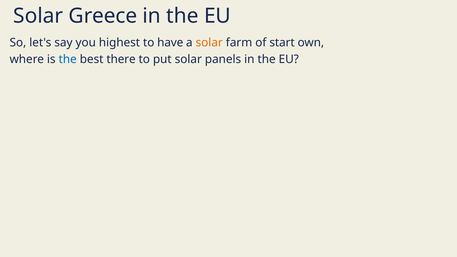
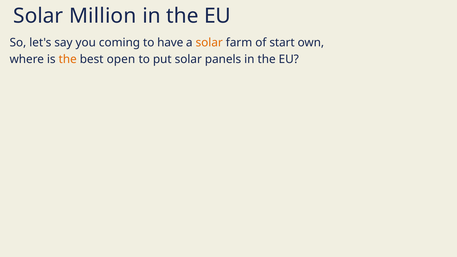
Greece: Greece -> Million (103, 16)
highest: highest -> coming (119, 43)
the colour: blue -> orange (68, 59)
there: there -> open (121, 59)
